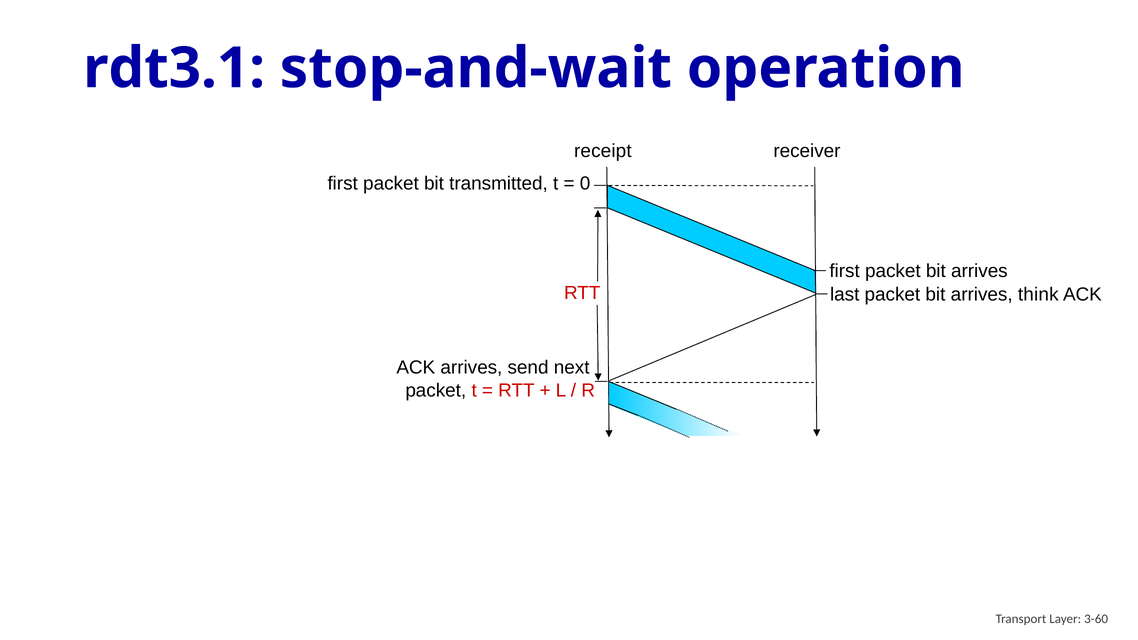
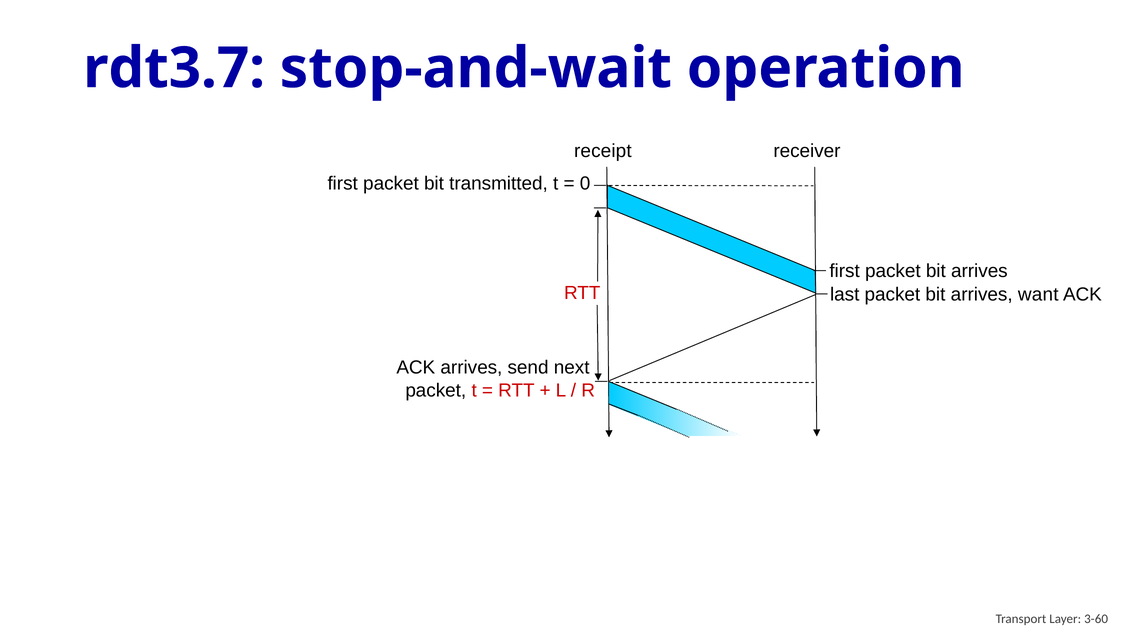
rdt3.1: rdt3.1 -> rdt3.7 (174, 68)
think: think -> want (1038, 295)
